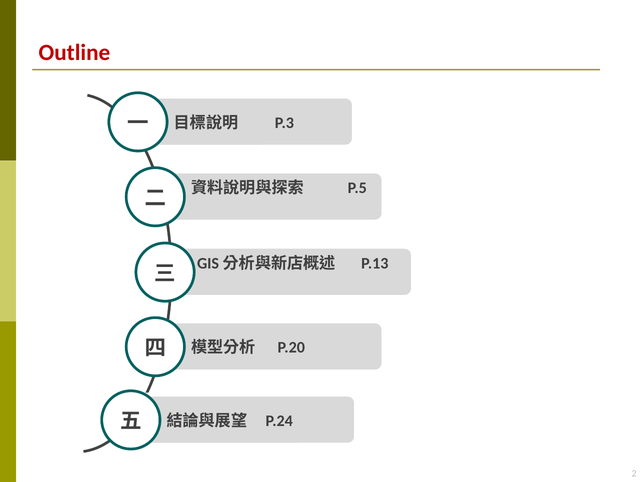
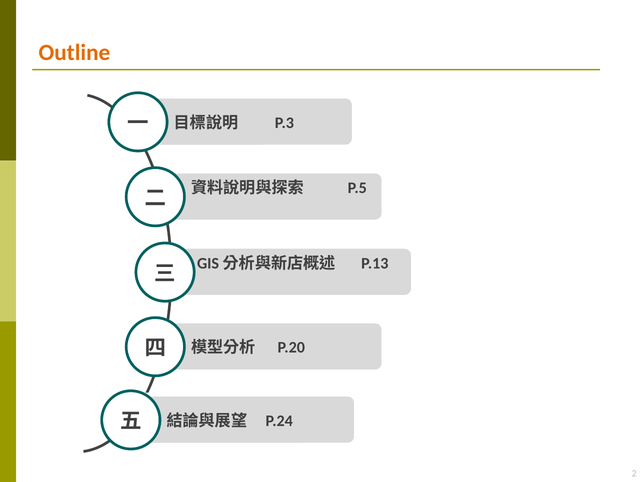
Outline colour: red -> orange (74, 53)
